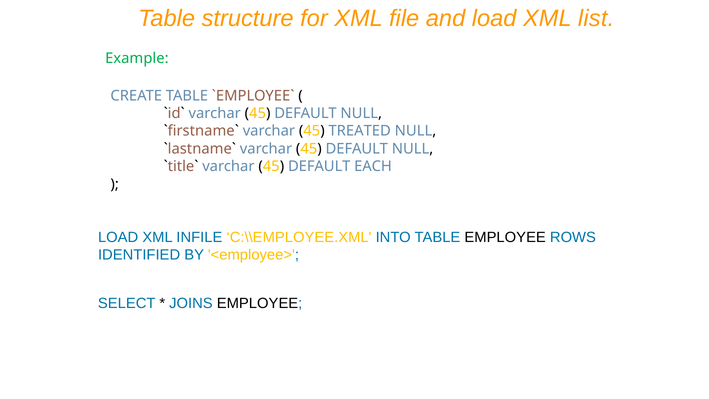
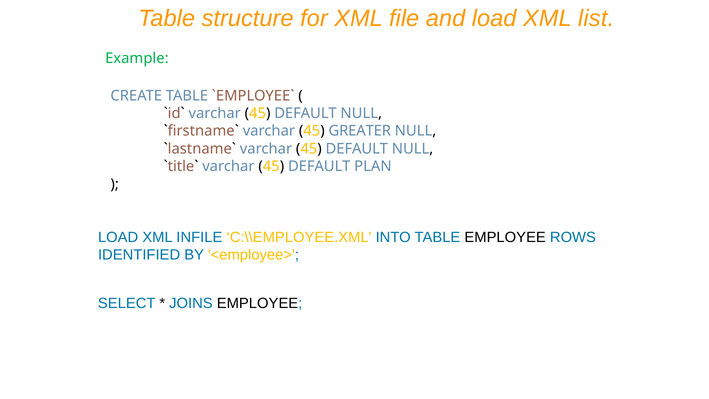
TREATED: TREATED -> GREATER (360, 131)
EACH: EACH -> PLAN (373, 167)
